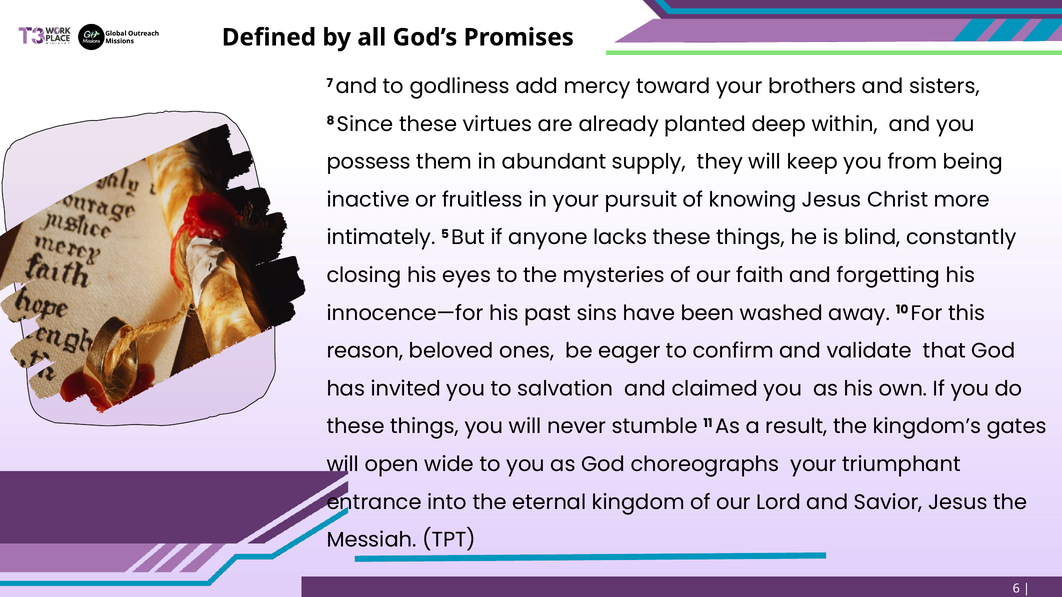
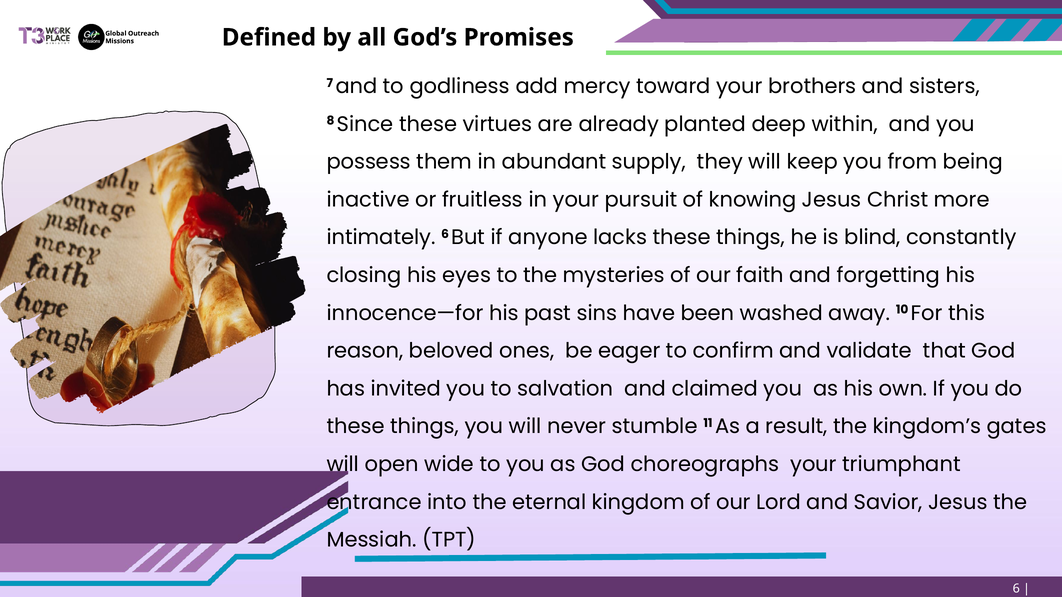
intimately 5: 5 -> 6 (445, 234)
